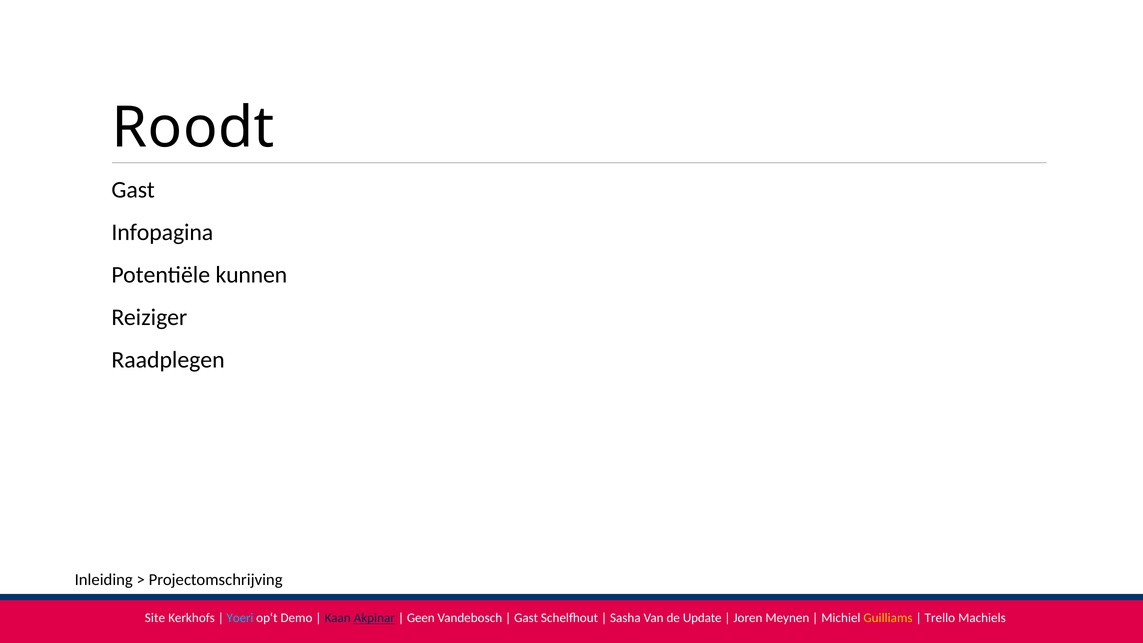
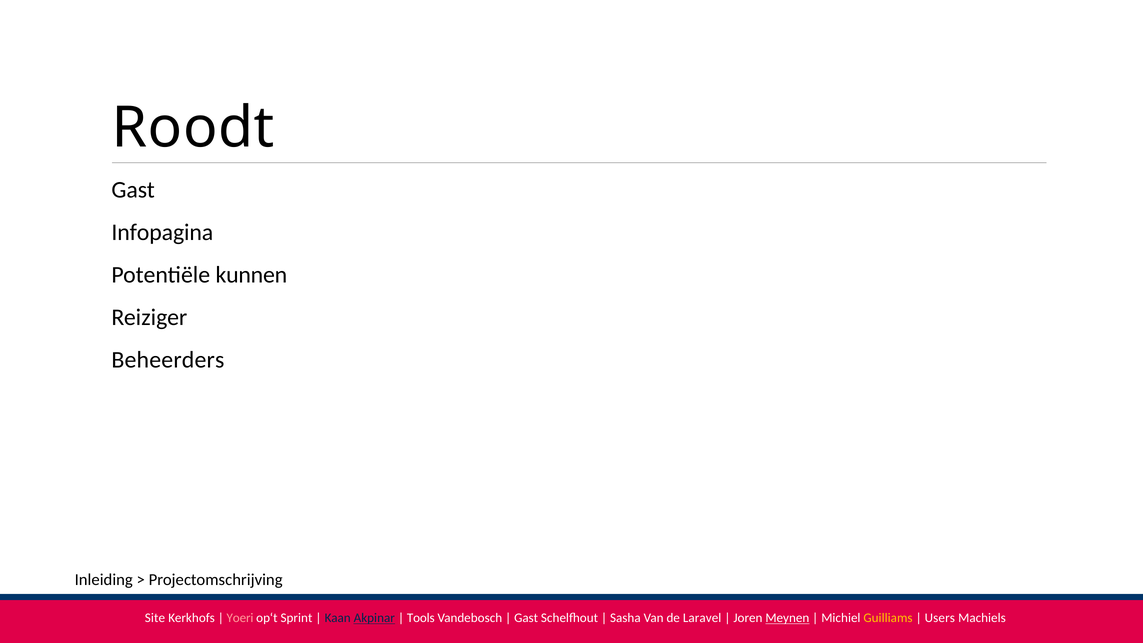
Raadplegen: Raadplegen -> Beheerders (168, 360)
Yoeri colour: light blue -> pink (240, 618)
Demo: Demo -> Sprint (296, 618)
Geen: Geen -> Tools (421, 618)
Update: Update -> Laravel (702, 618)
Meynen underline: none -> present (787, 618)
Trello: Trello -> Users (940, 618)
